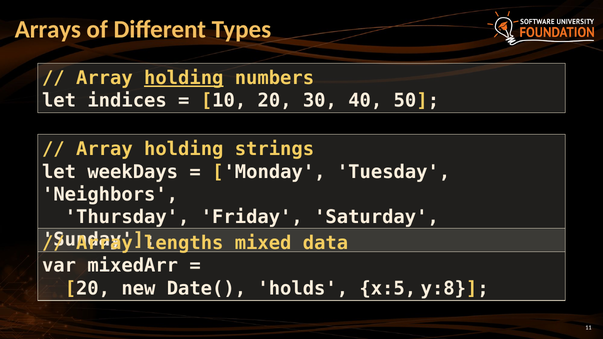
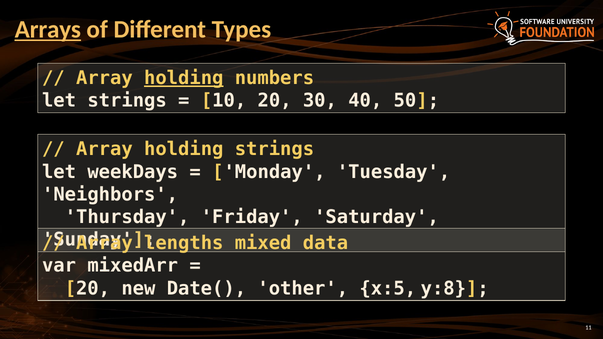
Arrays underline: none -> present (48, 29)
let indices: indices -> strings (127, 101)
holds: holds -> other (303, 289)
